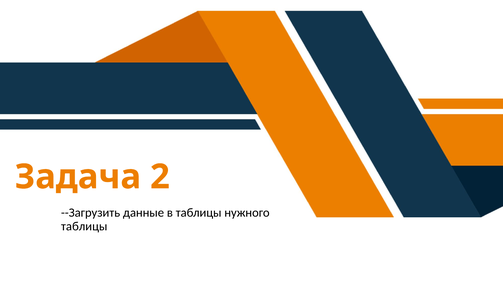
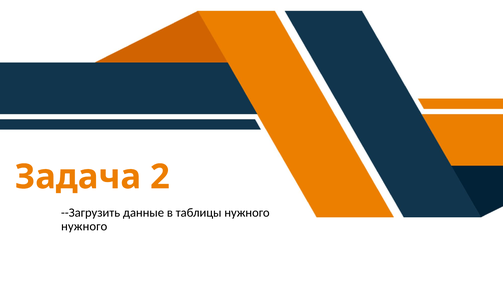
таблицы: таблицы -> нужного (84, 226)
